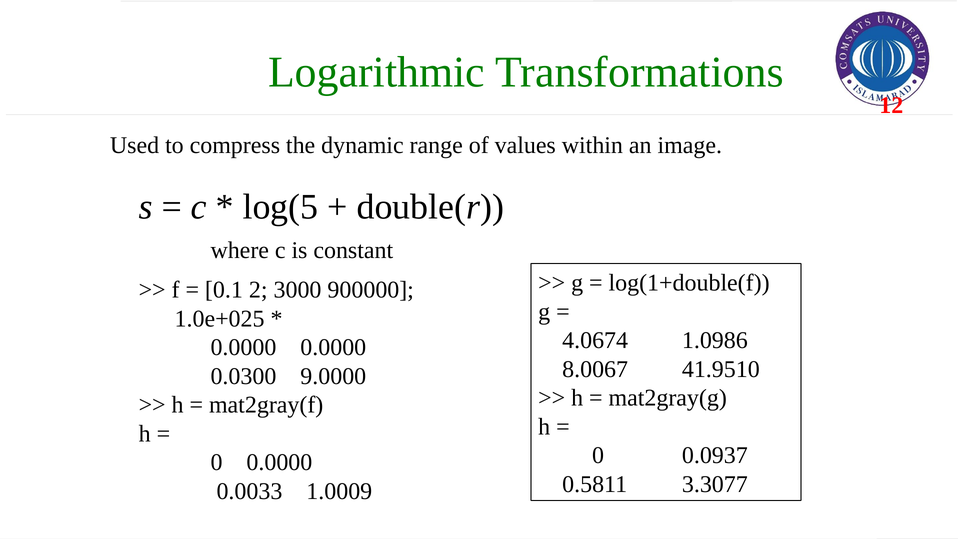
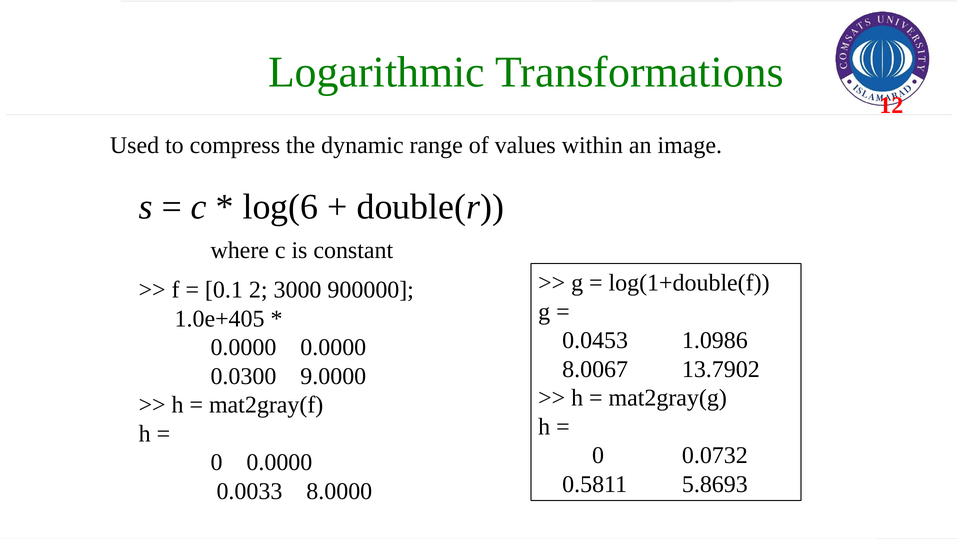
log(5: log(5 -> log(6 (280, 207)
1.0e+025: 1.0e+025 -> 1.0e+405 (220, 319)
4.0674: 4.0674 -> 0.0453 (595, 340)
41.9510: 41.9510 -> 13.7902 (721, 369)
0.0937: 0.0937 -> 0.0732 (715, 455)
3.3077: 3.3077 -> 5.8693 (715, 484)
1.0009: 1.0009 -> 8.0000 (339, 491)
